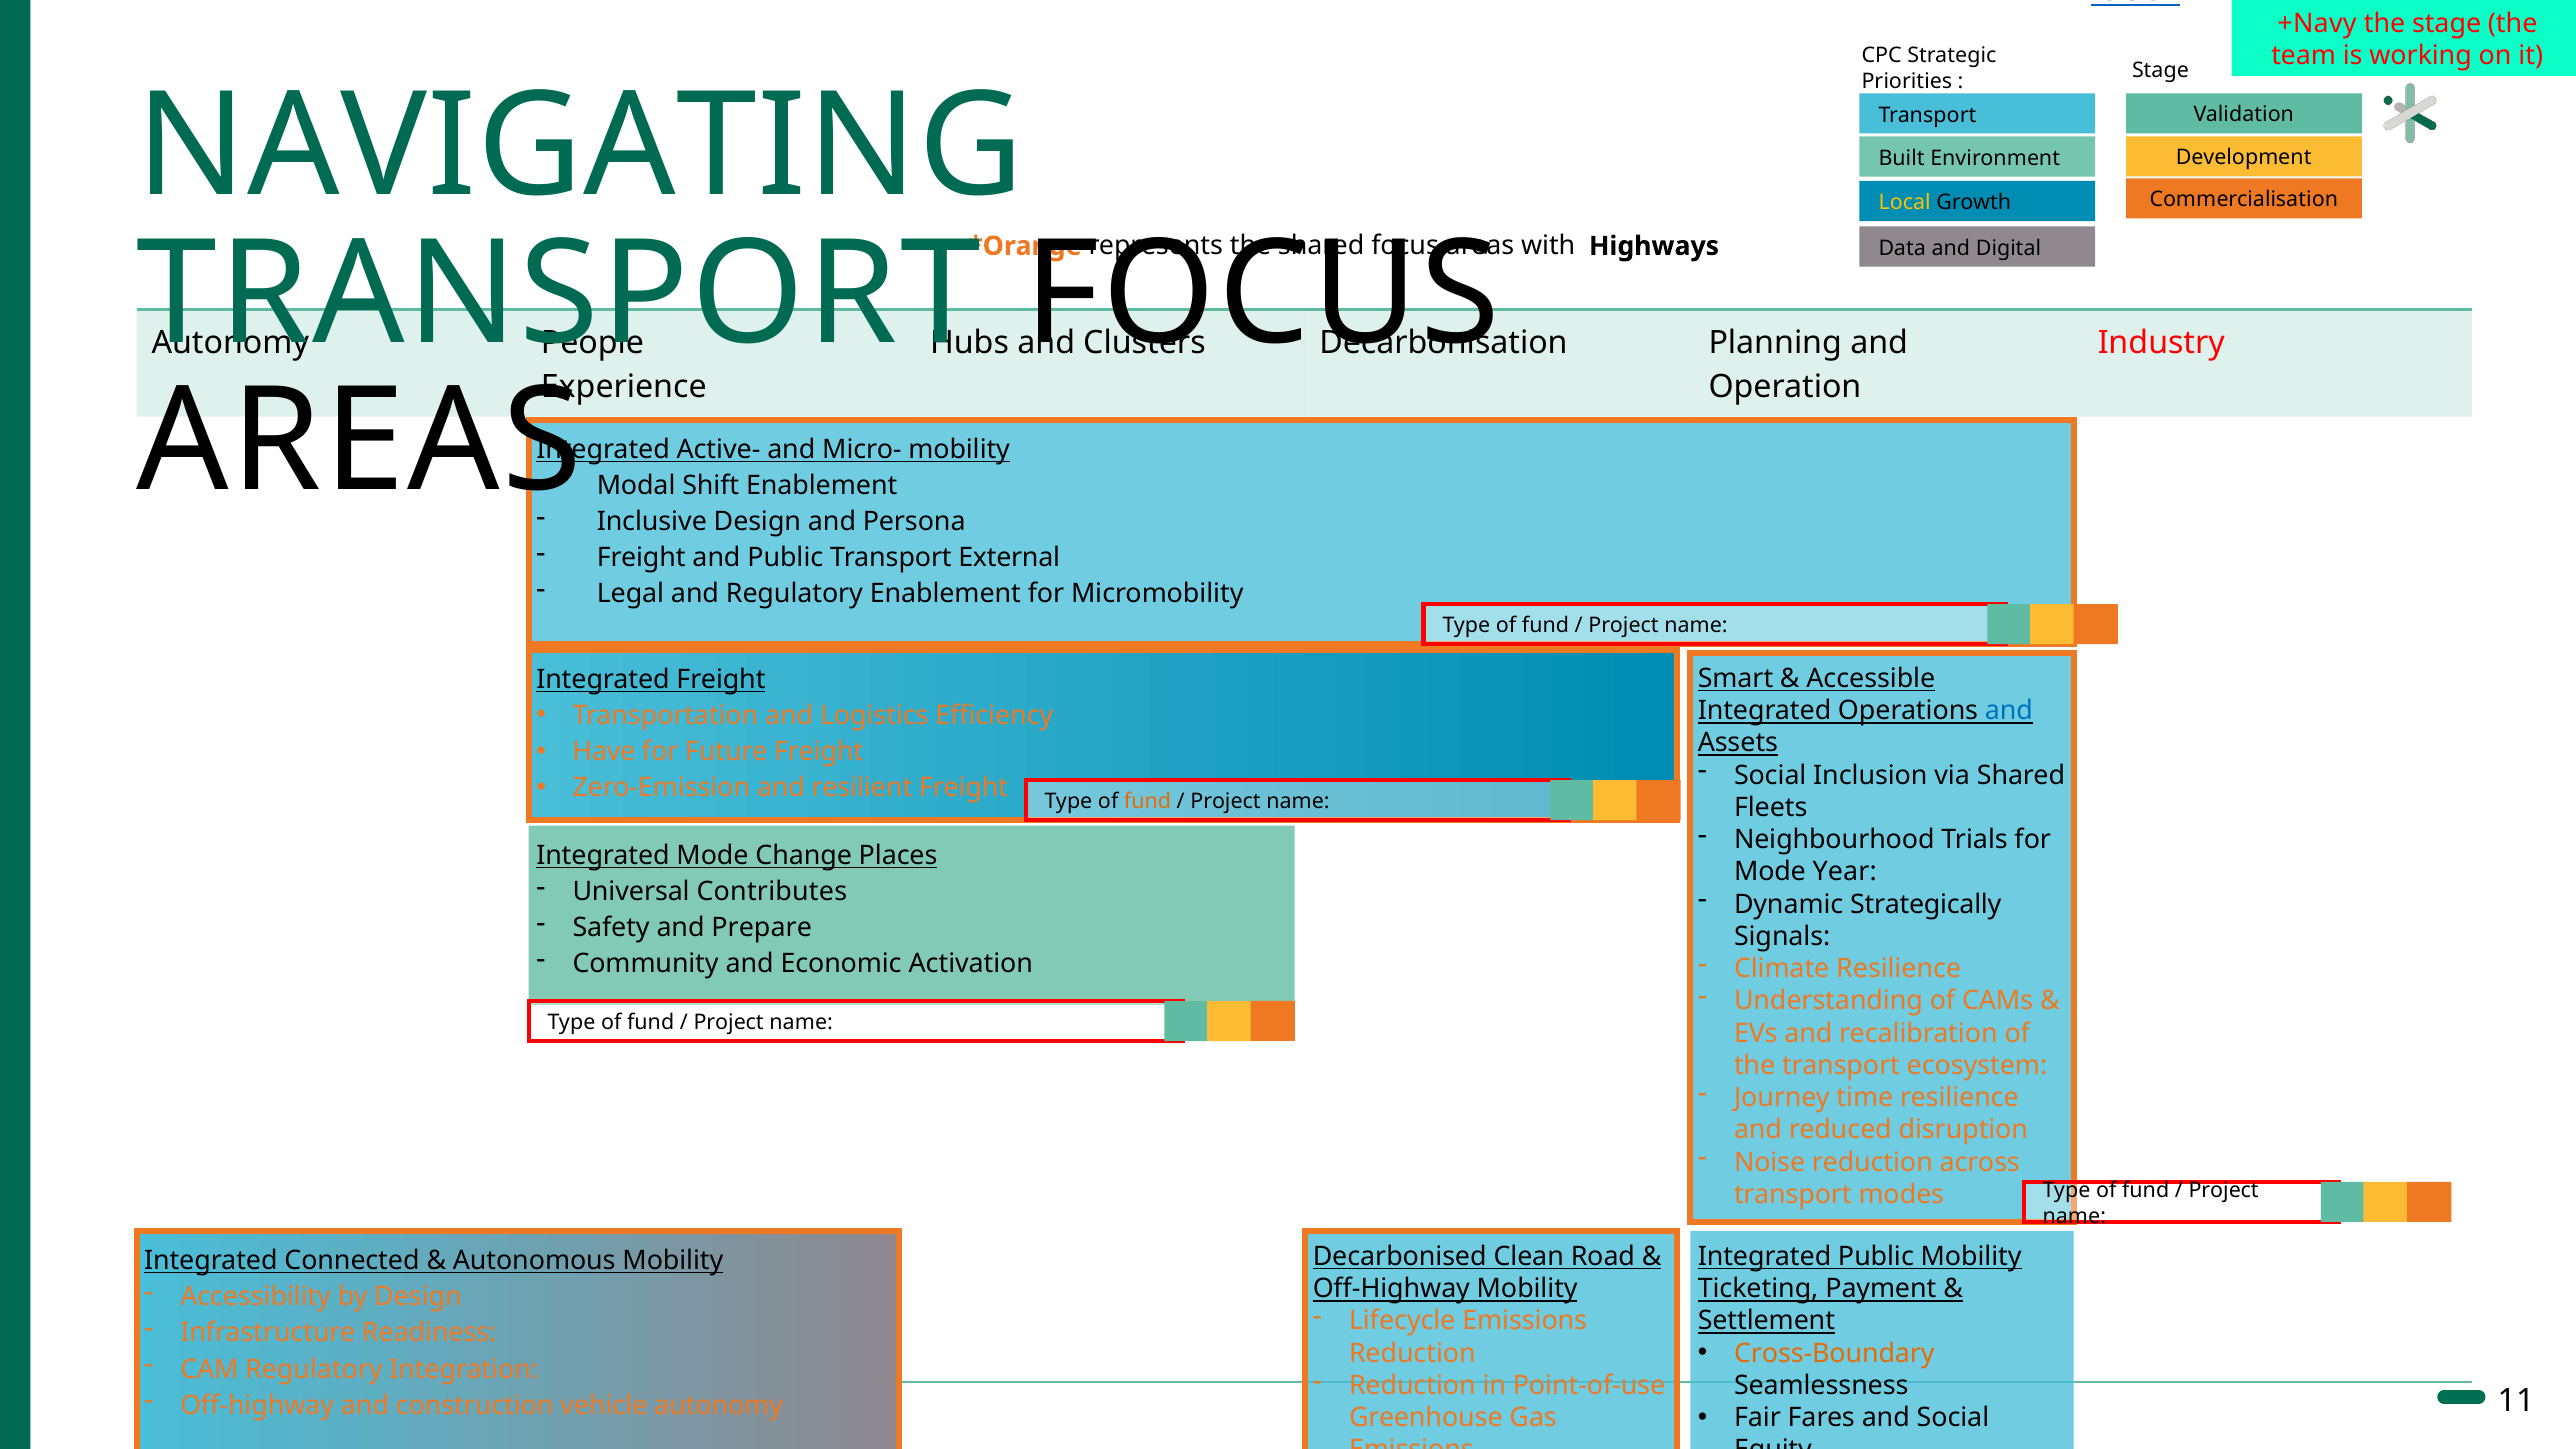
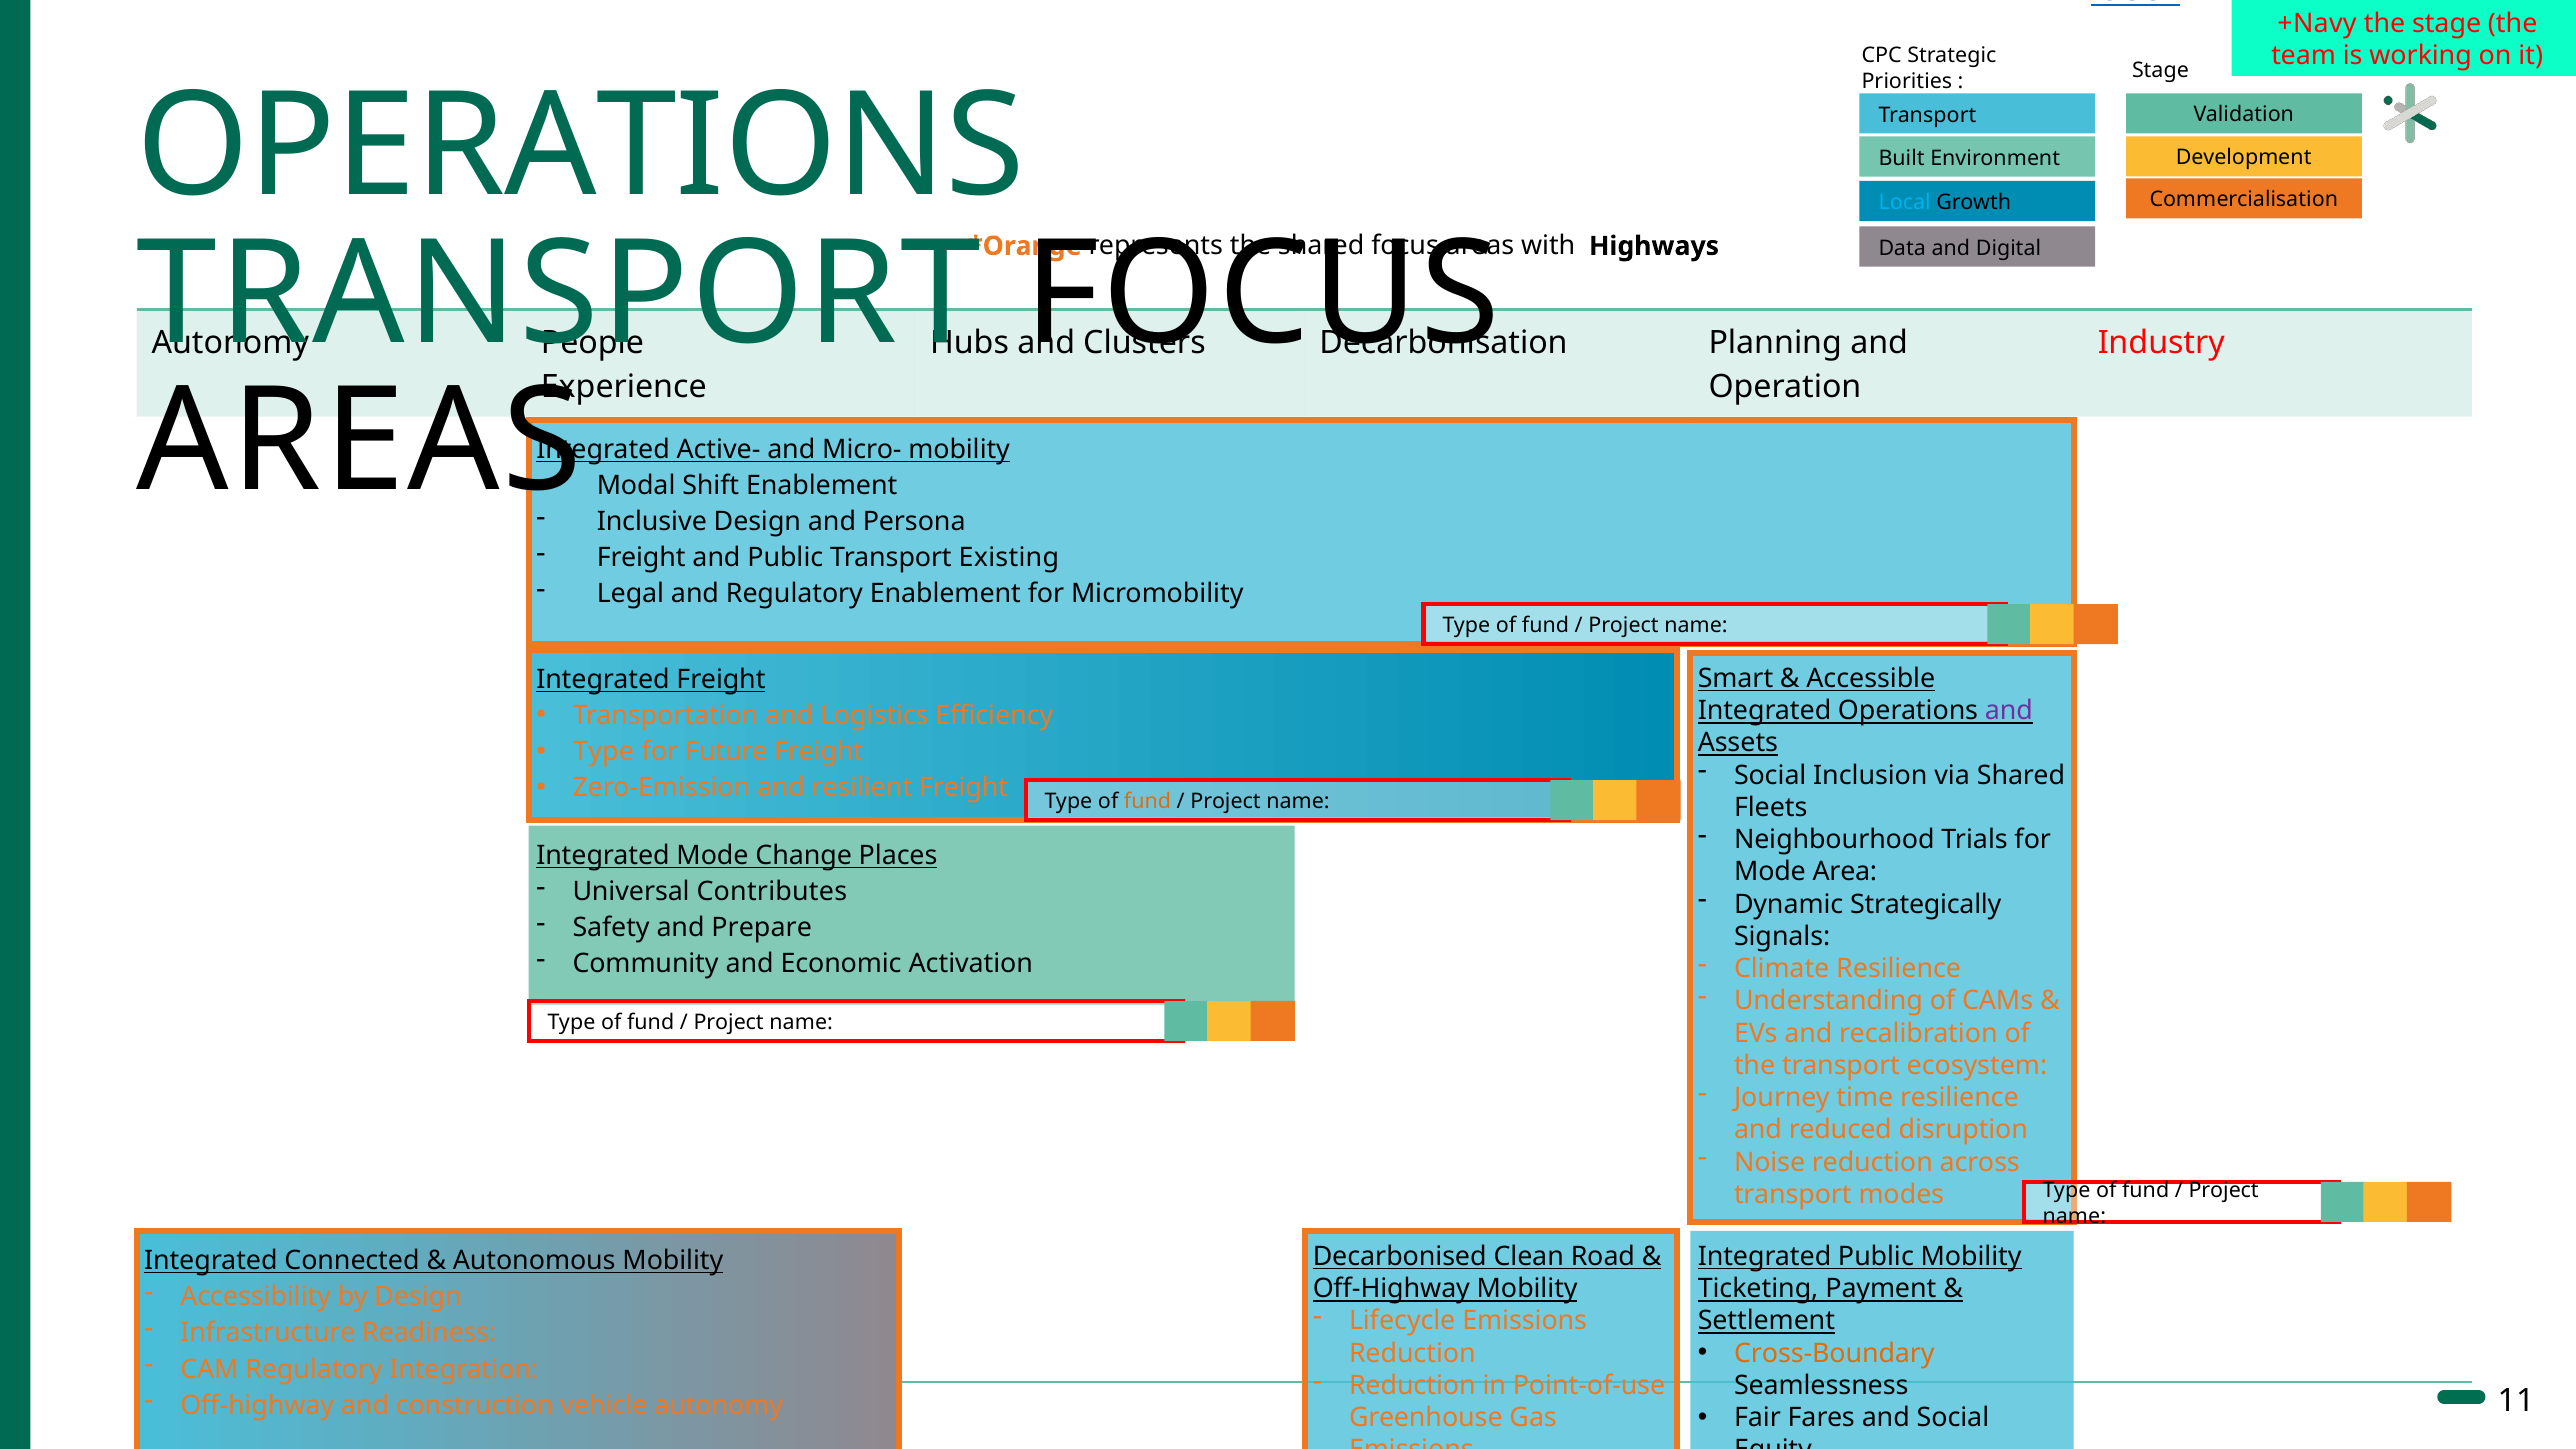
NAVIGATING: NAVIGATING -> OPERATIONS (581, 146)
Local colour: yellow -> light blue (1905, 203)
External: External -> Existing (1009, 558)
and colour: blue -> purple (2009, 711)
Have: Have -> Type (604, 752)
Mode Year: Year -> Area (1845, 872)
